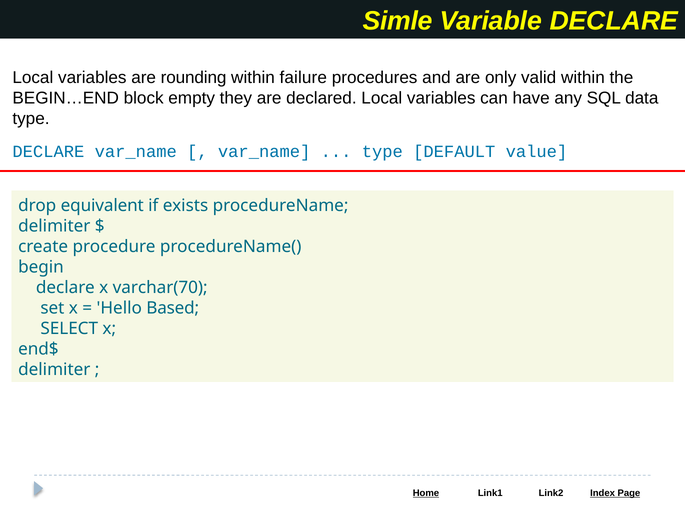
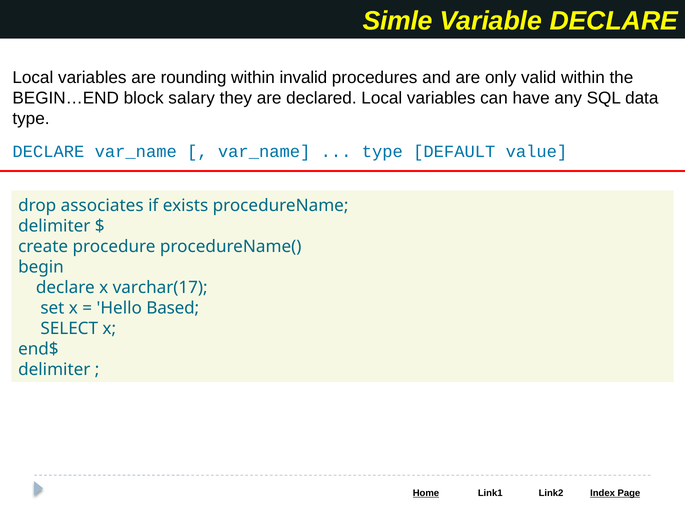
failure: failure -> invalid (303, 78)
empty: empty -> salary (192, 98)
equivalent: equivalent -> associates (102, 206)
varchar(70: varchar(70 -> varchar(17 (160, 288)
